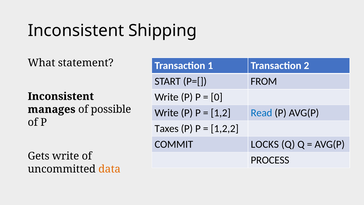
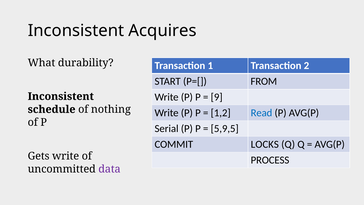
Shipping: Shipping -> Acquires (163, 31)
statement: statement -> durability (86, 63)
0: 0 -> 9 (217, 97)
manages: manages -> schedule (52, 109)
possible: possible -> nothing (111, 109)
Taxes: Taxes -> Serial (167, 129)
1,2,2: 1,2,2 -> 5,9,5 (225, 129)
data colour: orange -> purple (110, 169)
